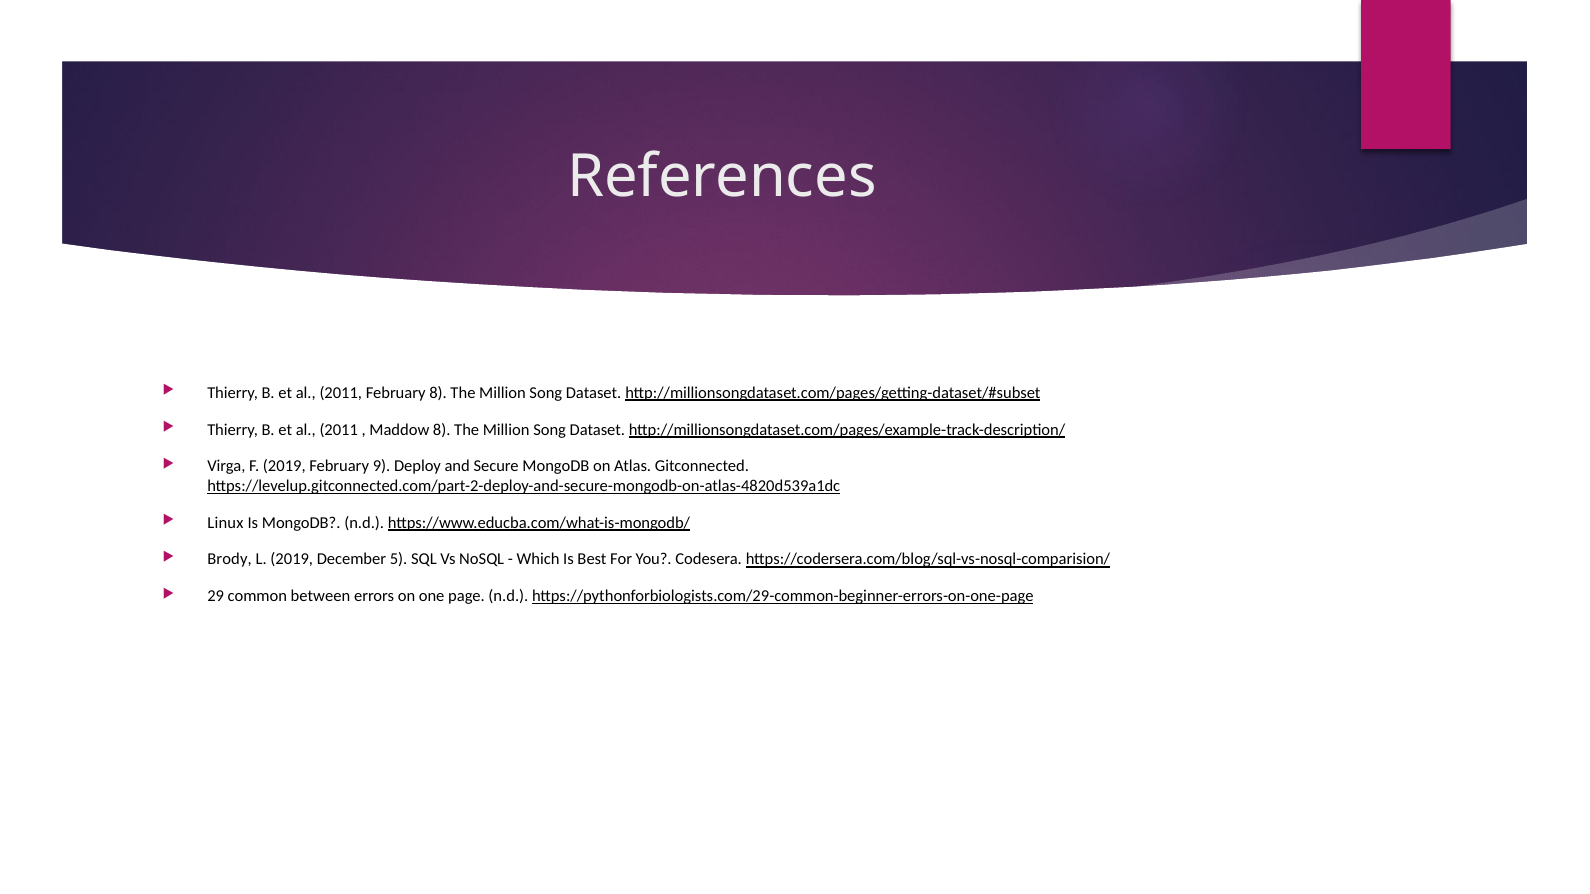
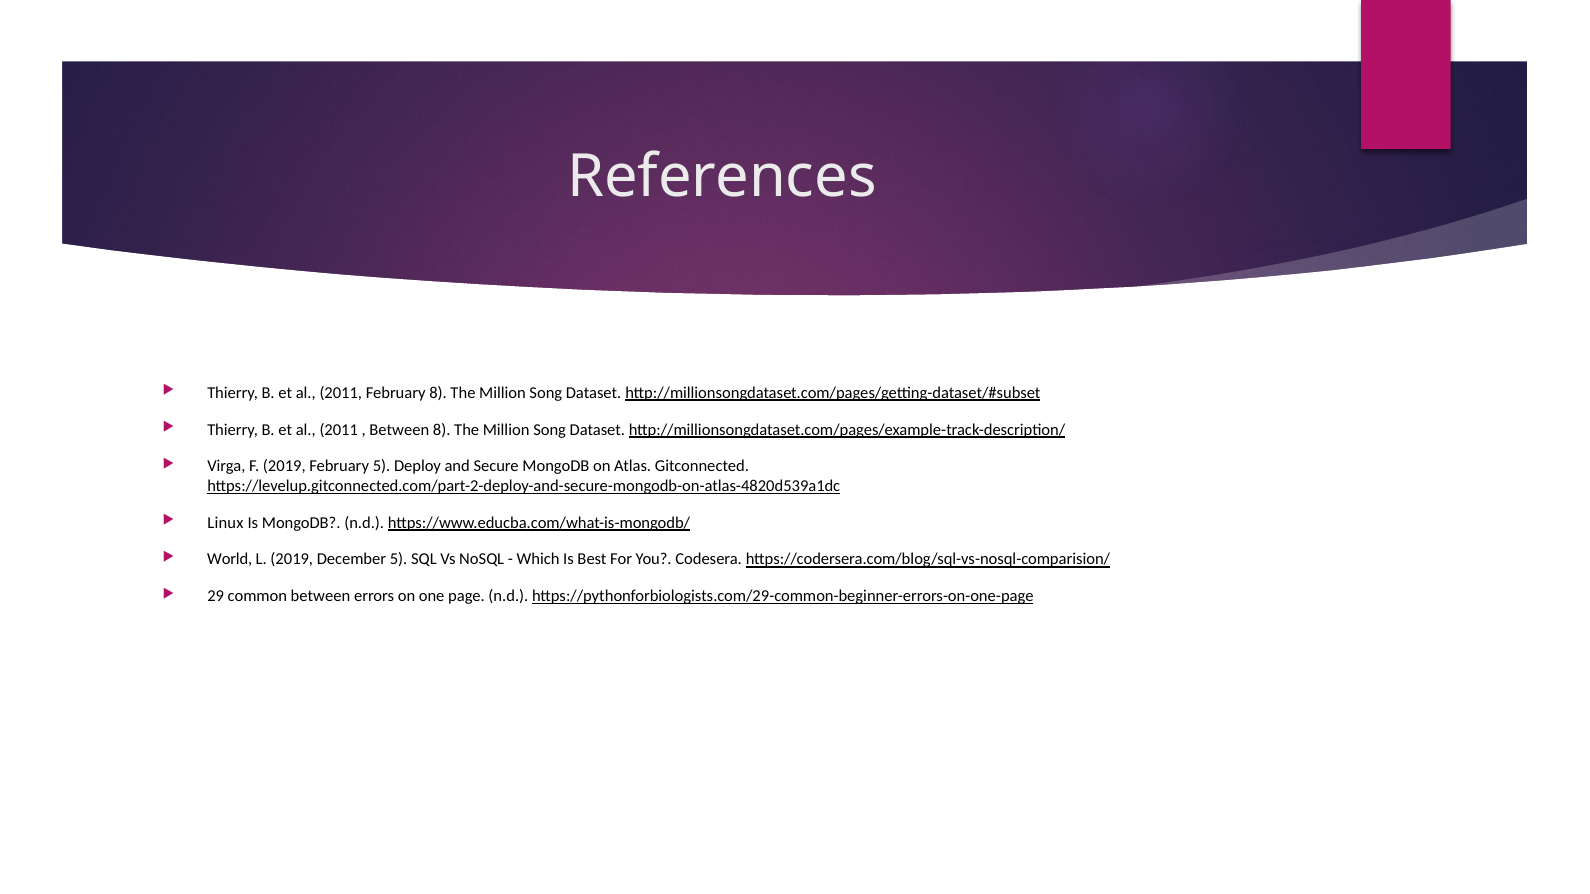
Maddow: Maddow -> Between (399, 430)
February 9: 9 -> 5 (382, 466)
Brody: Brody -> World (230, 560)
